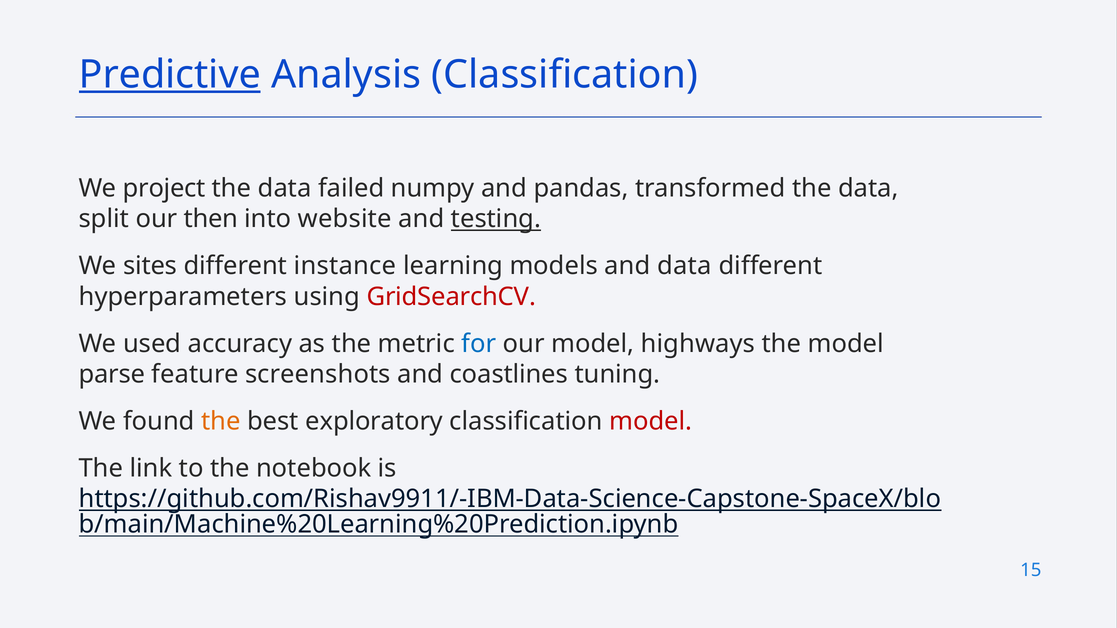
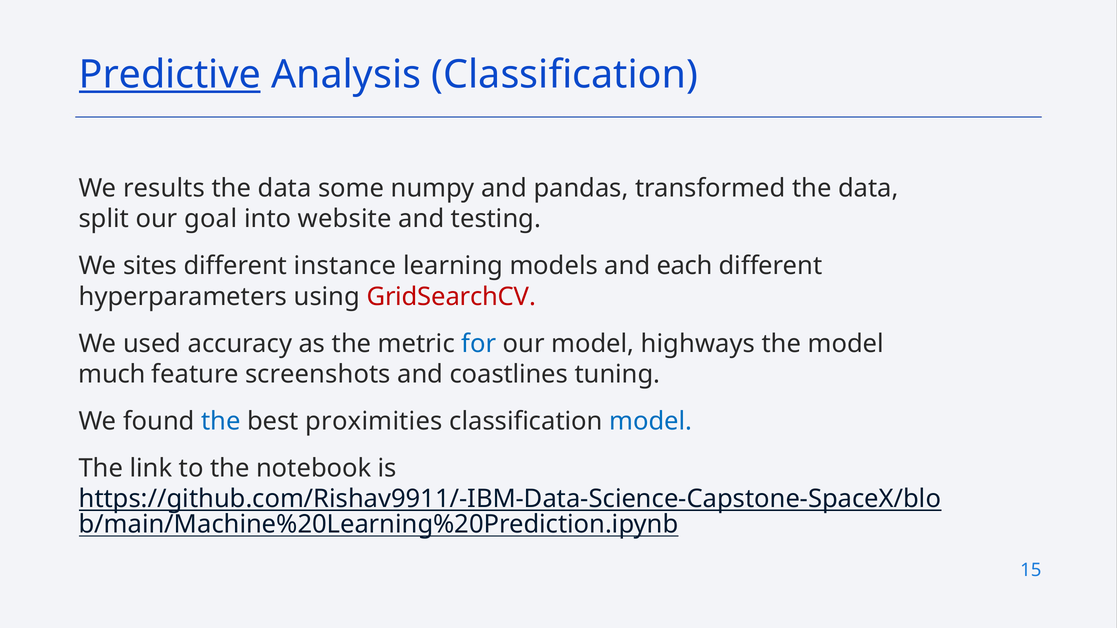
project: project -> results (164, 188)
failed: failed -> some (351, 188)
then: then -> goal (211, 219)
testing underline: present -> none (496, 219)
and data: data -> each (685, 266)
parse: parse -> much (112, 374)
the colour: orange -> blue (221, 421)
exploratory: exploratory -> proximities (374, 421)
model colour: red -> blue (651, 421)
